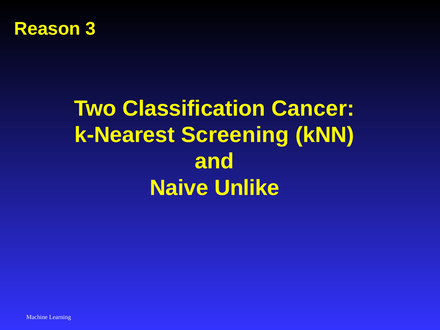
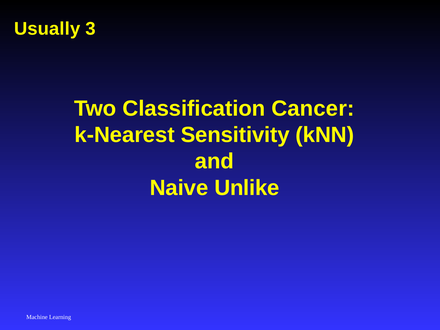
Reason: Reason -> Usually (47, 29)
Screening: Screening -> Sensitivity (235, 135)
